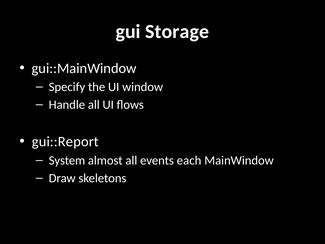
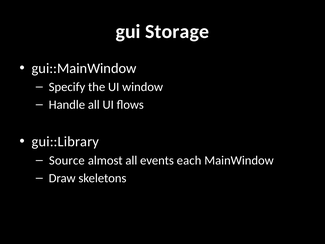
gui::Report: gui::Report -> gui::Library (65, 142)
System: System -> Source (67, 160)
